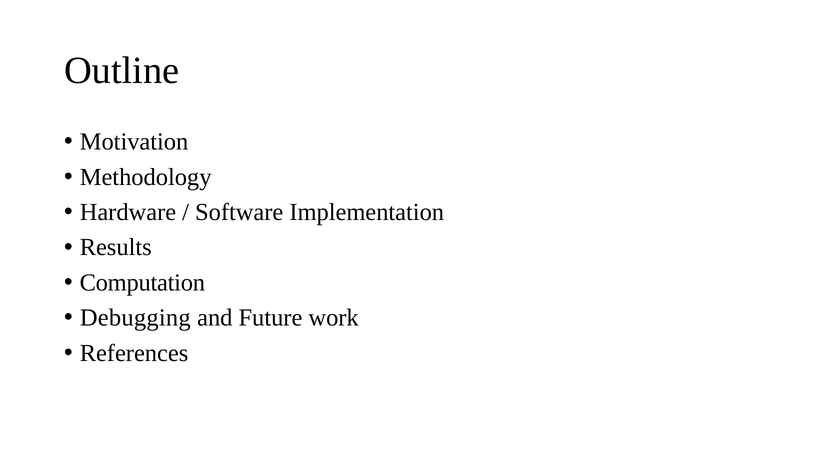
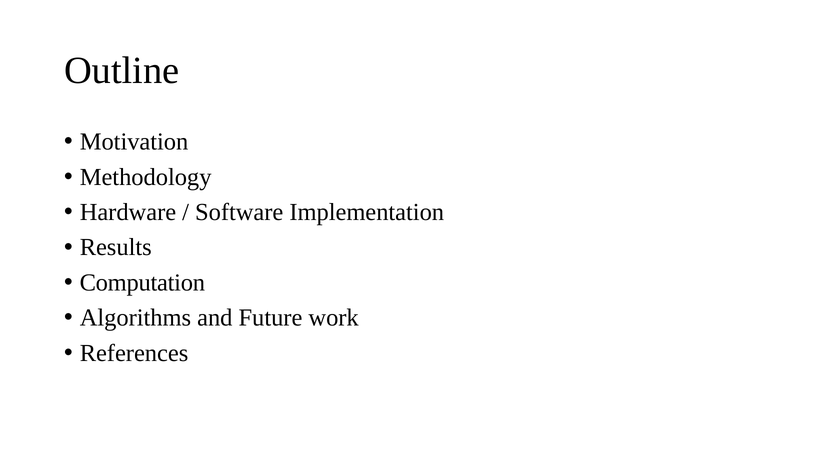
Debugging: Debugging -> Algorithms (135, 318)
